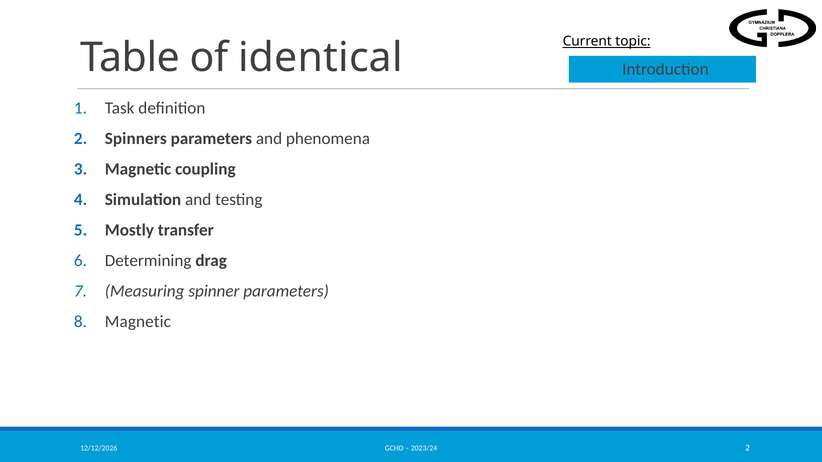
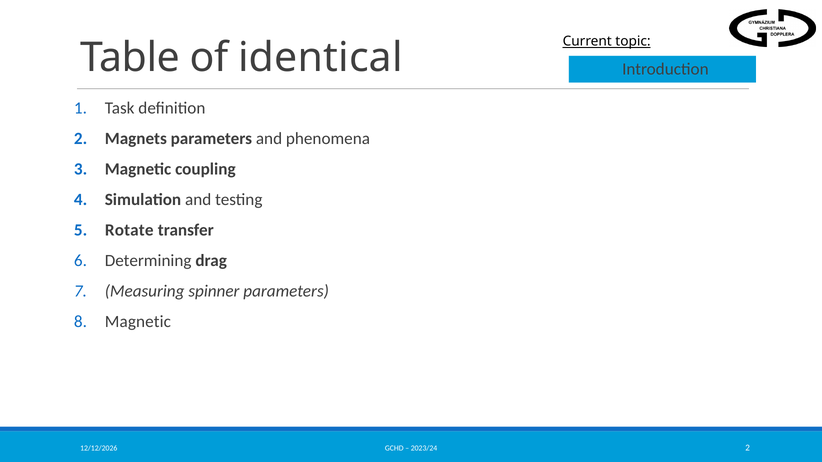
Spinners: Spinners -> Magnets (136, 139)
Mostly: Mostly -> Rotate (129, 230)
